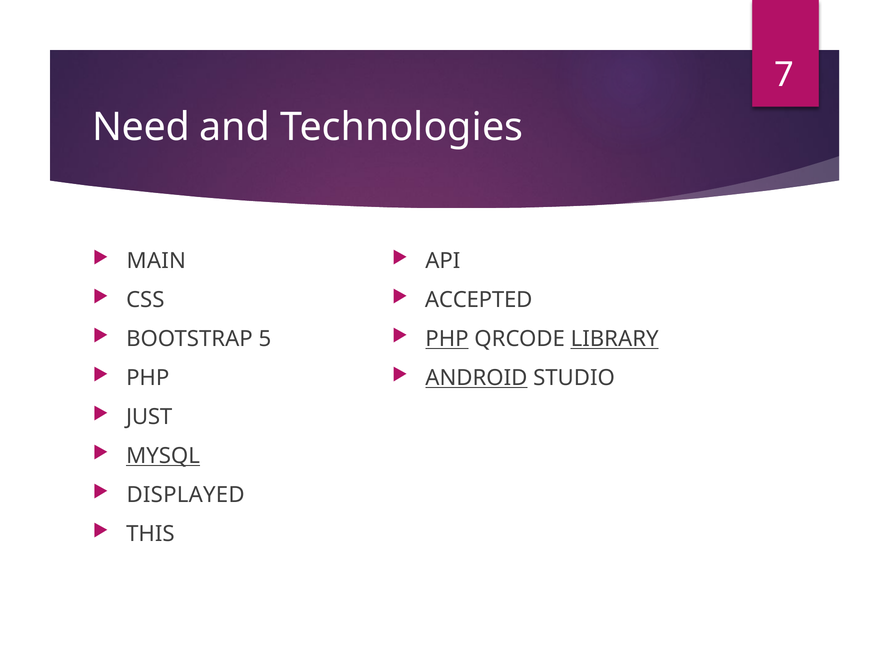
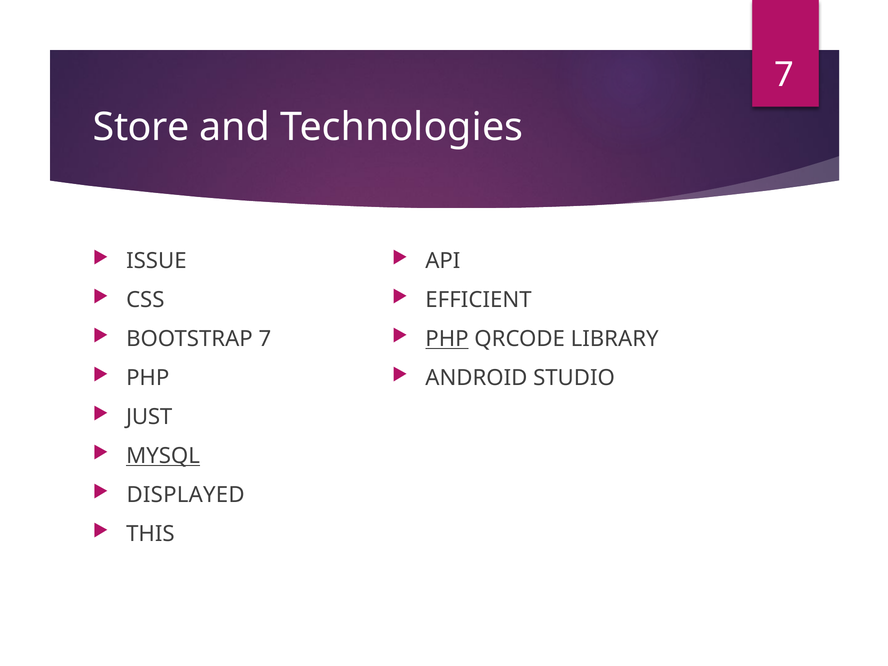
Need: Need -> Store (141, 127)
MAIN: MAIN -> ISSUE (156, 261)
ACCEPTED: ACCEPTED -> EFFICIENT (479, 300)
BOOTSTRAP 5: 5 -> 7 (265, 339)
LIBRARY underline: present -> none (615, 339)
ANDROID underline: present -> none (476, 378)
